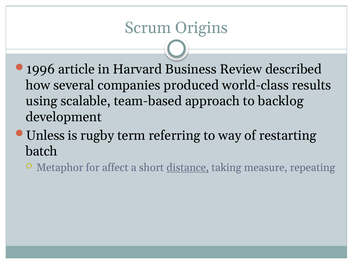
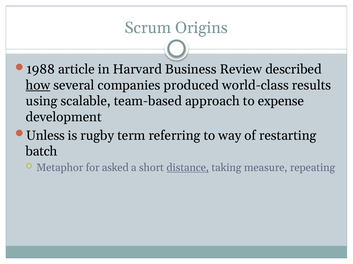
1996: 1996 -> 1988 (41, 70)
how underline: none -> present (38, 85)
backlog: backlog -> expense (281, 101)
affect: affect -> asked (115, 168)
